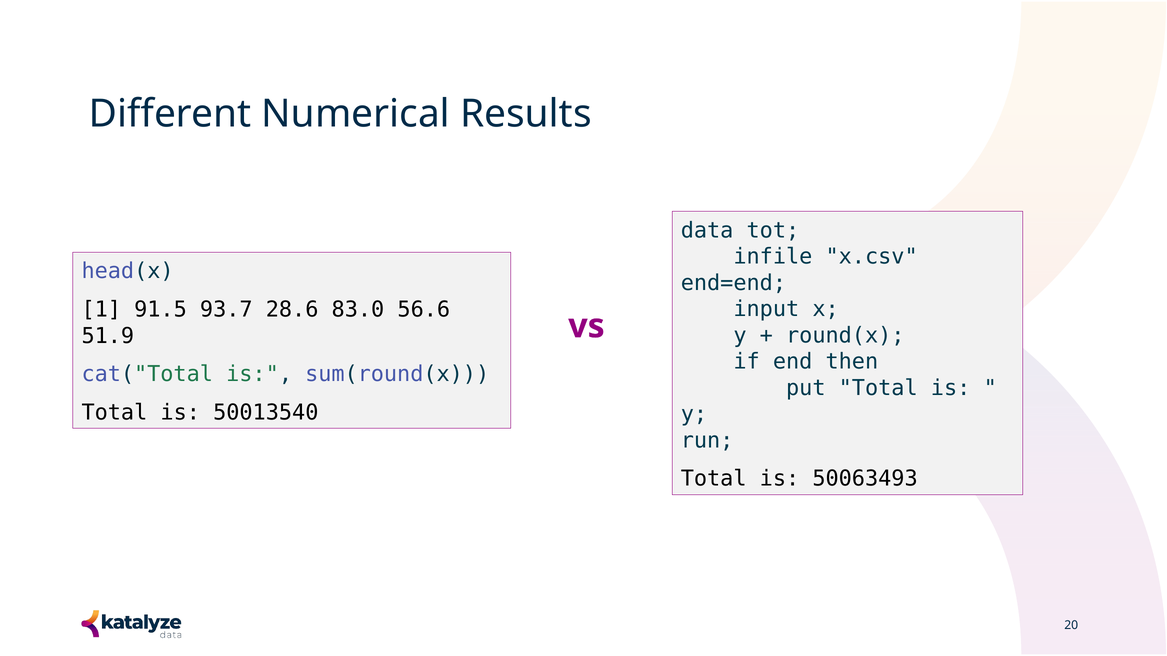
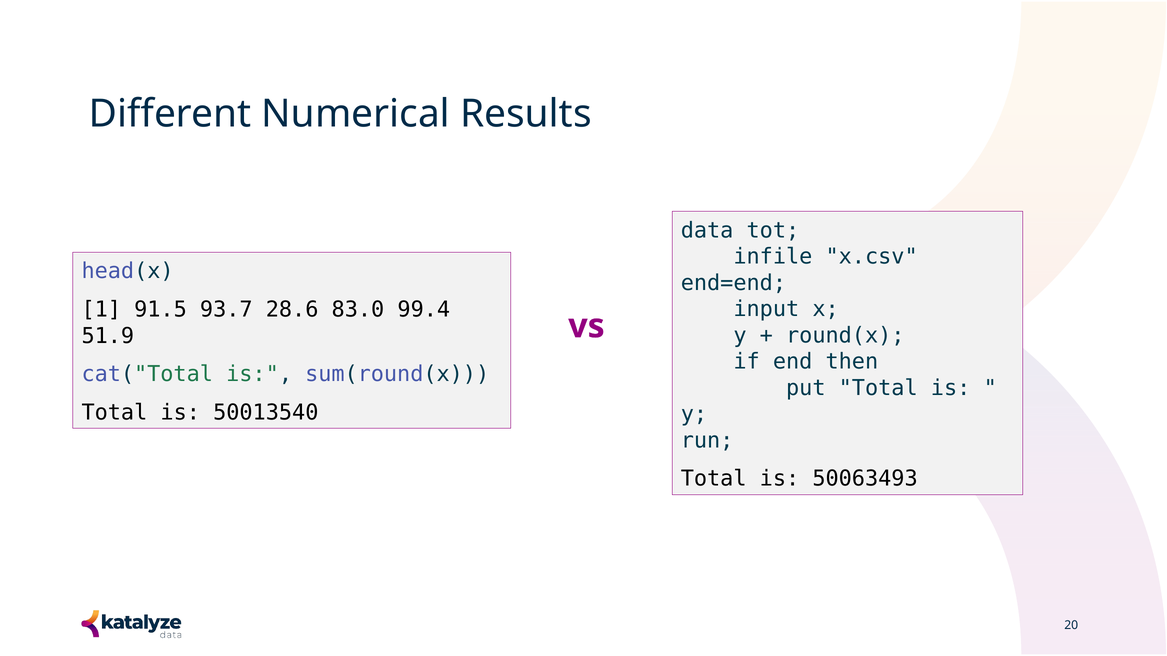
56.6: 56.6 -> 99.4 (424, 310)
